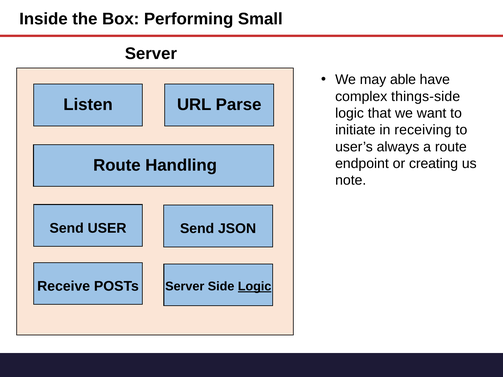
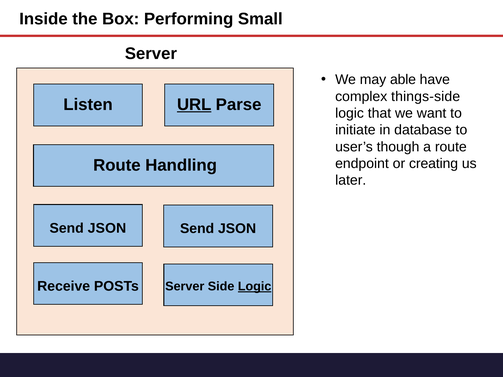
URL underline: none -> present (194, 105)
receiving: receiving -> database (423, 130)
always: always -> though (398, 147)
note: note -> later (351, 180)
USER: USER -> JSON (107, 228)
